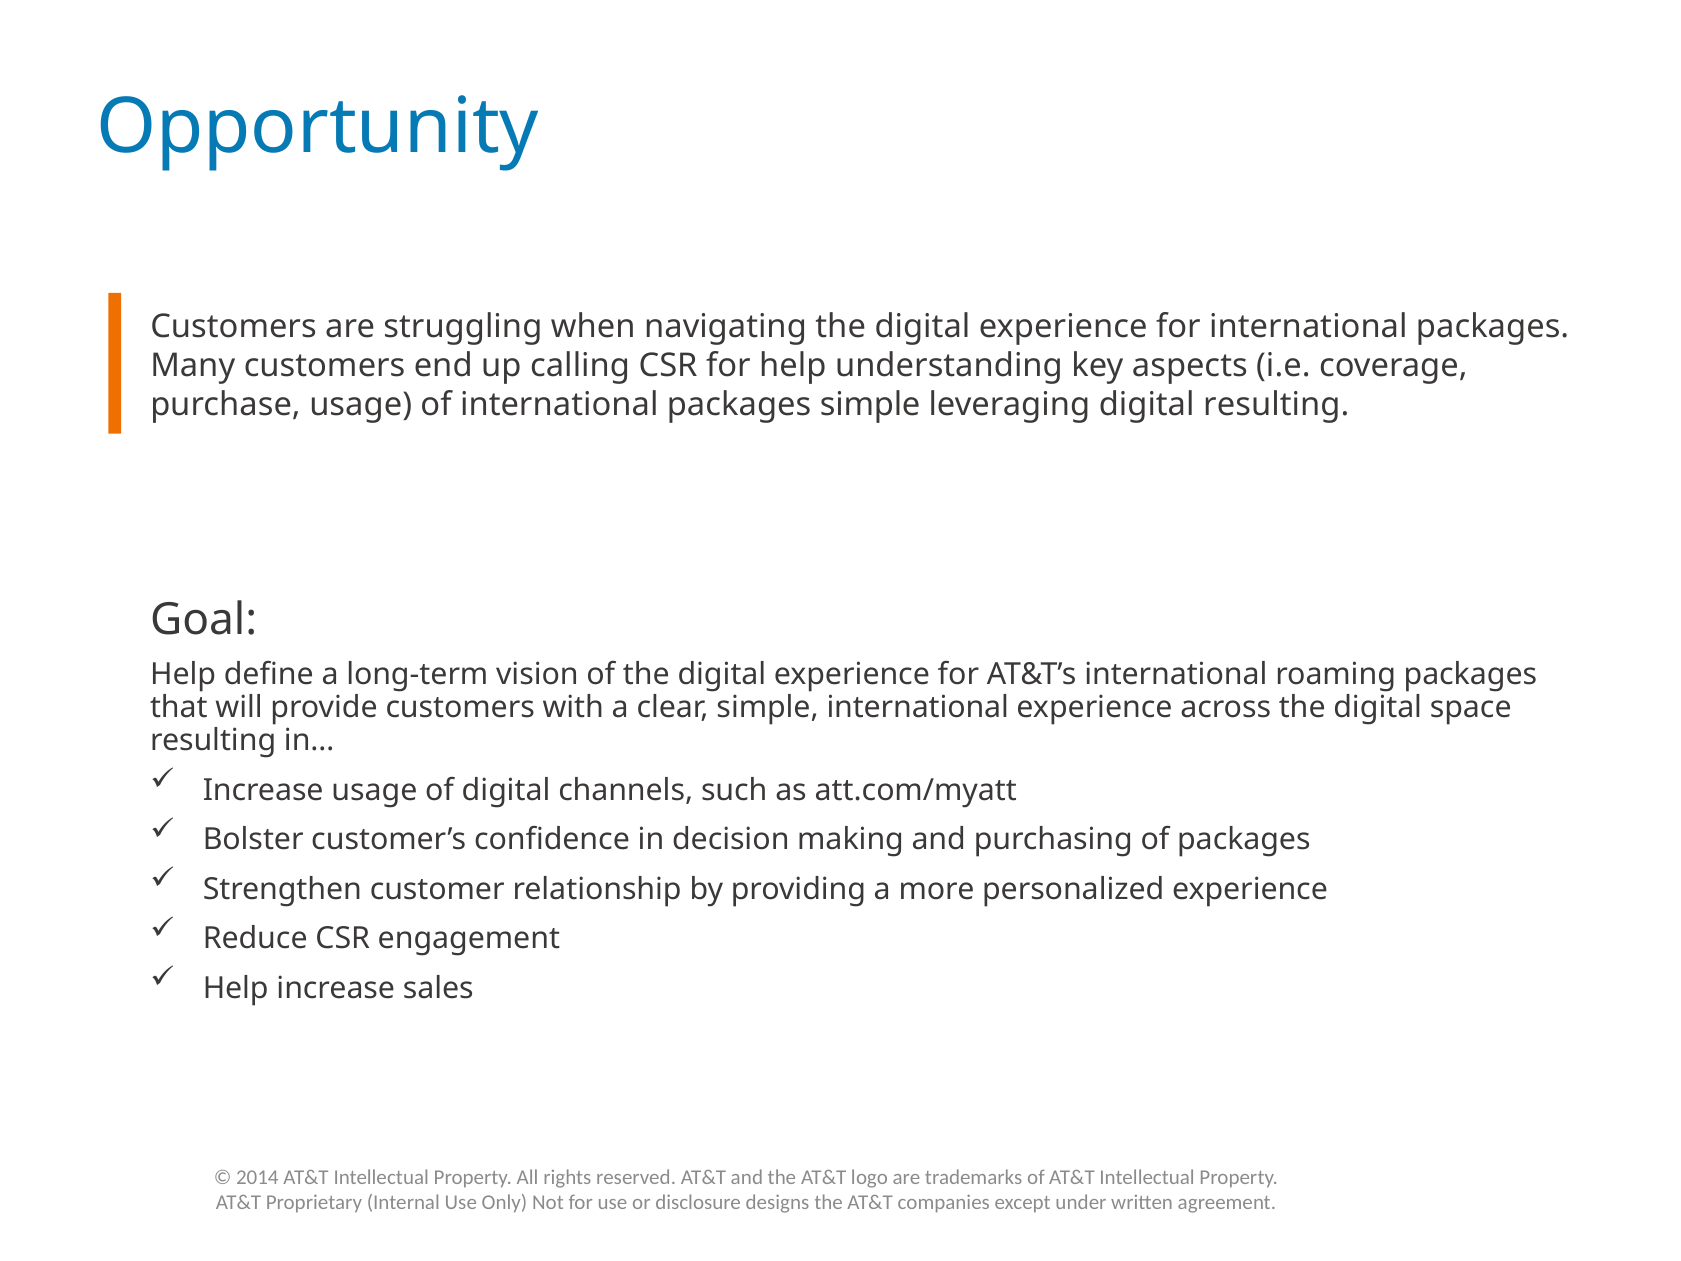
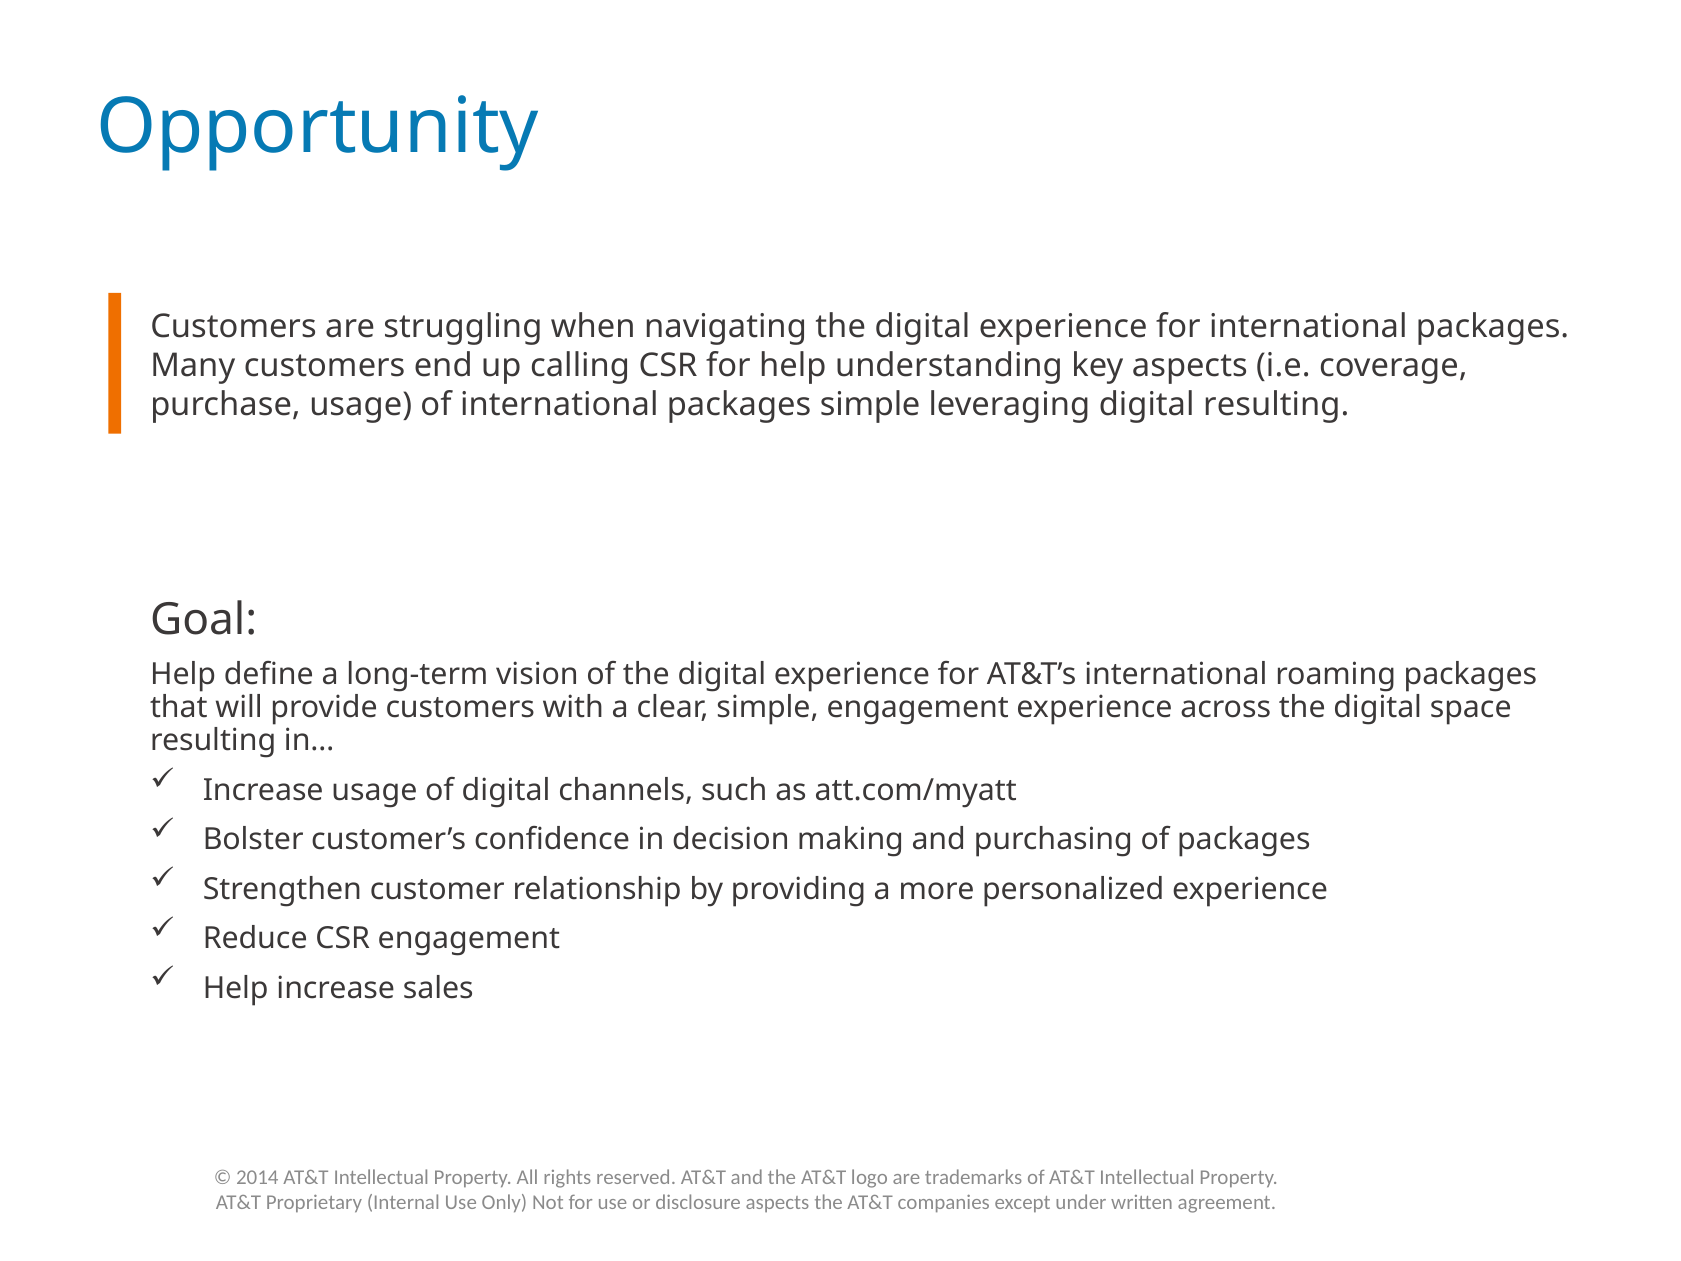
simple international: international -> engagement (918, 708)
disclosure designs: designs -> aspects (777, 1203)
